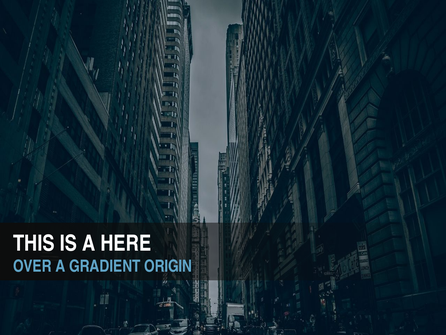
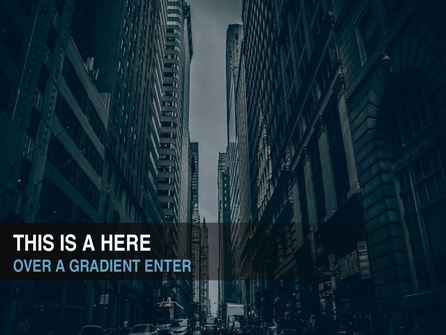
ORIGIN: ORIGIN -> ENTER (168, 266)
